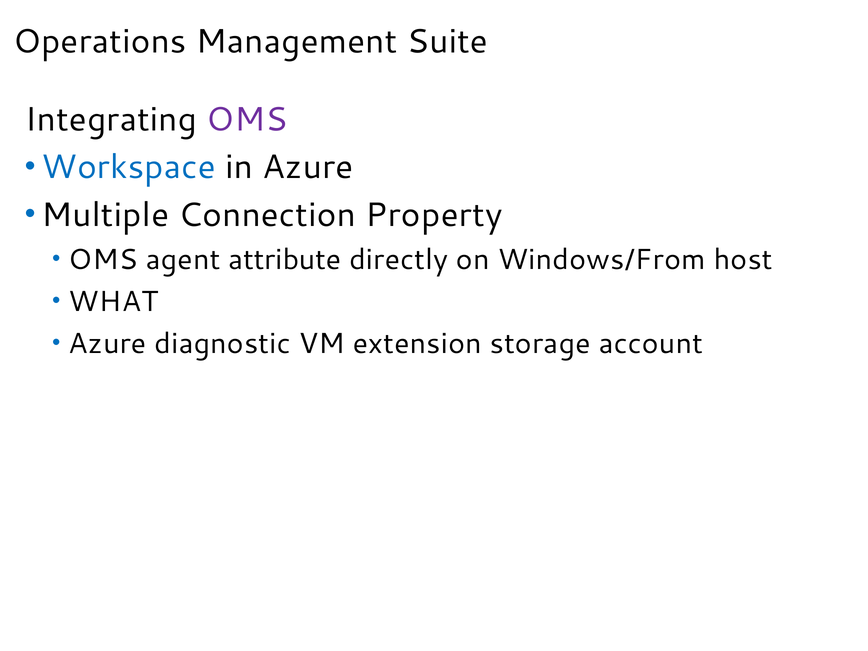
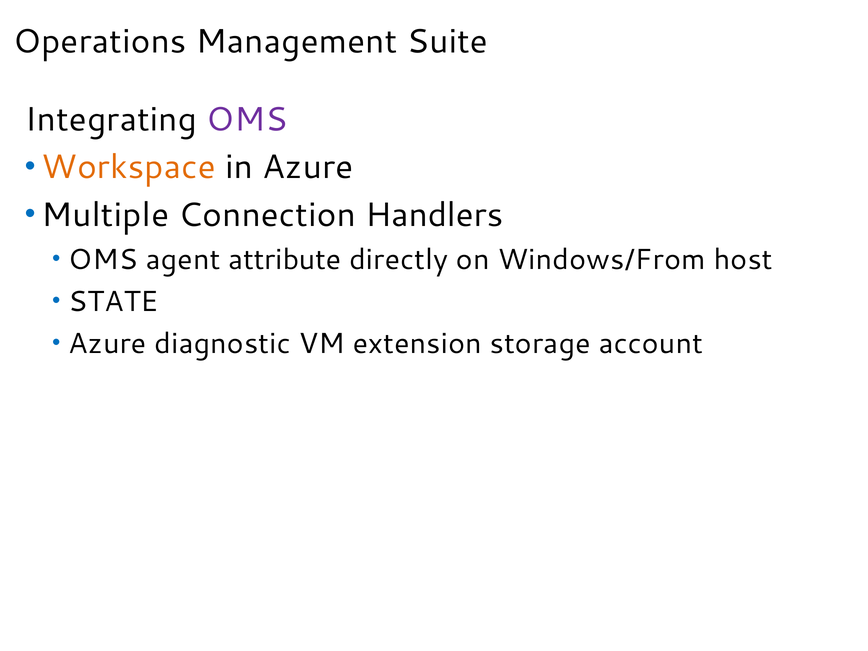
Workspace colour: blue -> orange (129, 167)
Property: Property -> Handlers (434, 215)
WHAT: WHAT -> STATE (113, 302)
